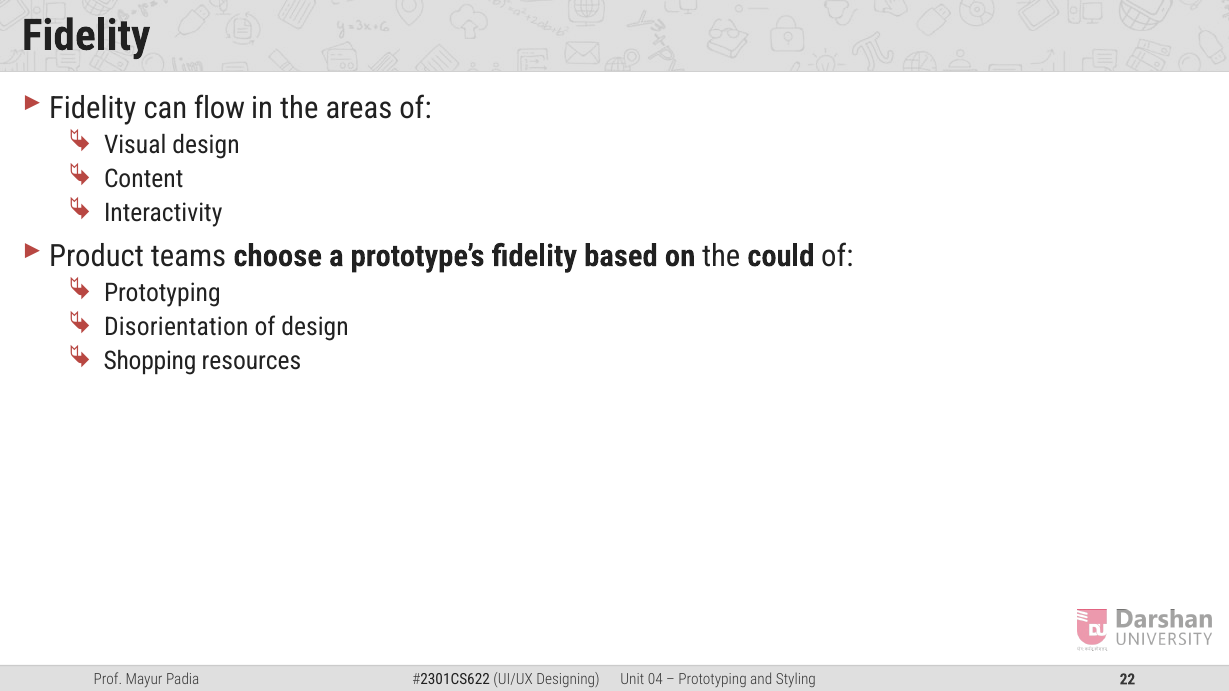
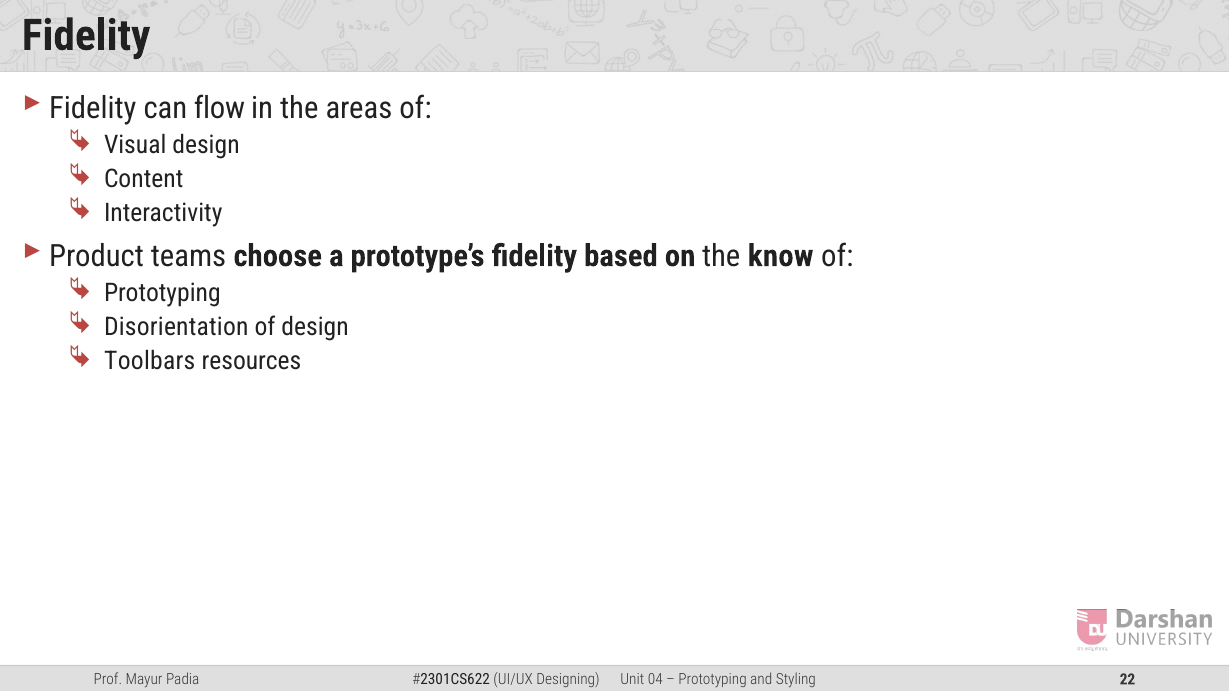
could: could -> know (781, 256)
Shopping: Shopping -> Toolbars (150, 361)
